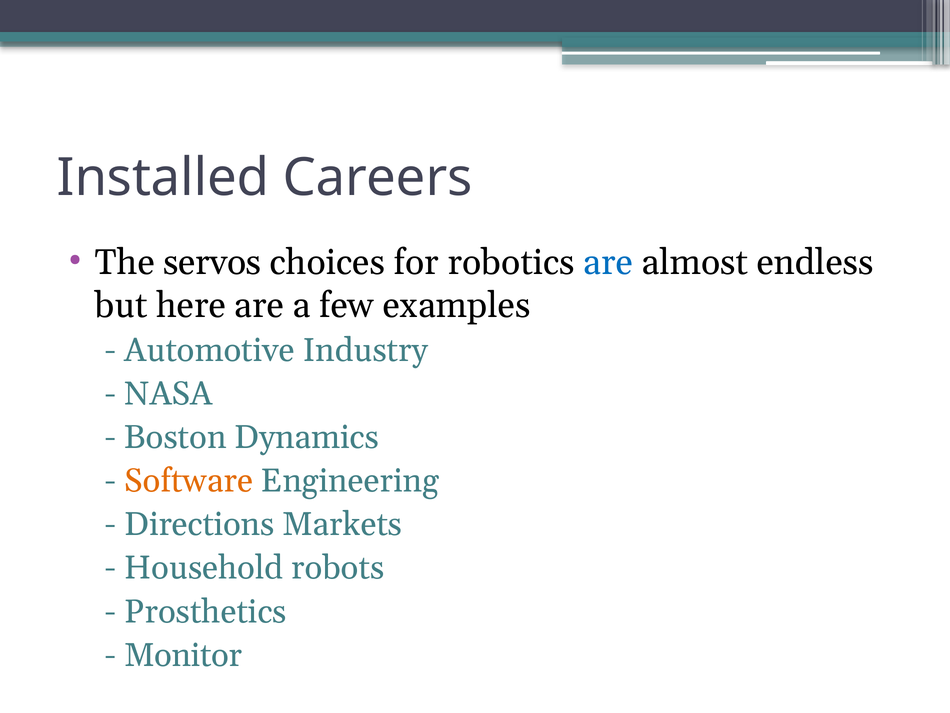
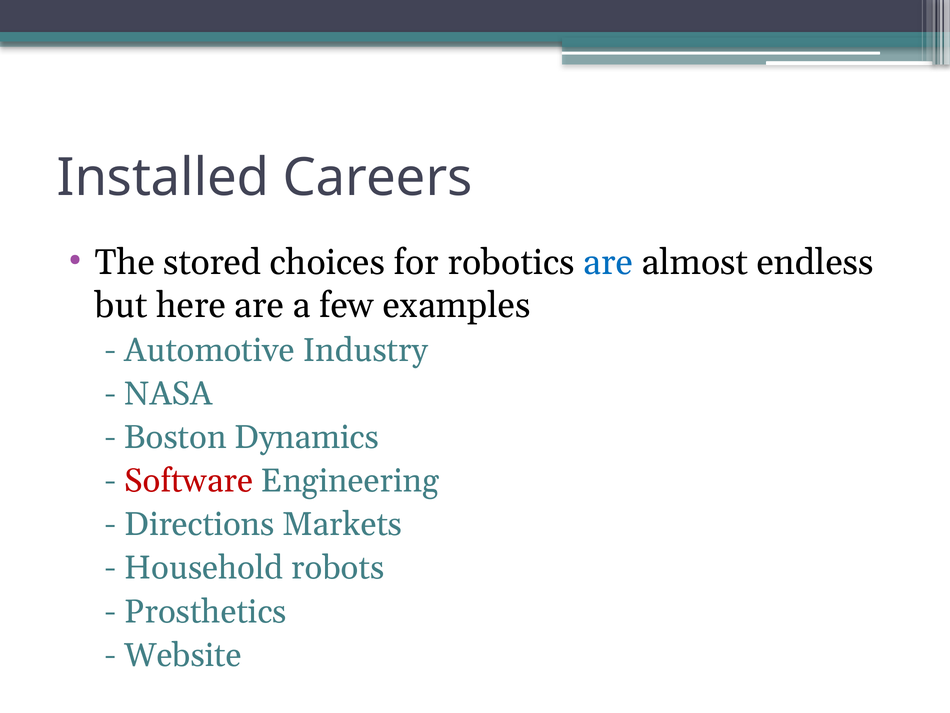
servos: servos -> stored (212, 262)
Software colour: orange -> red (189, 481)
Monitor: Monitor -> Website (183, 655)
